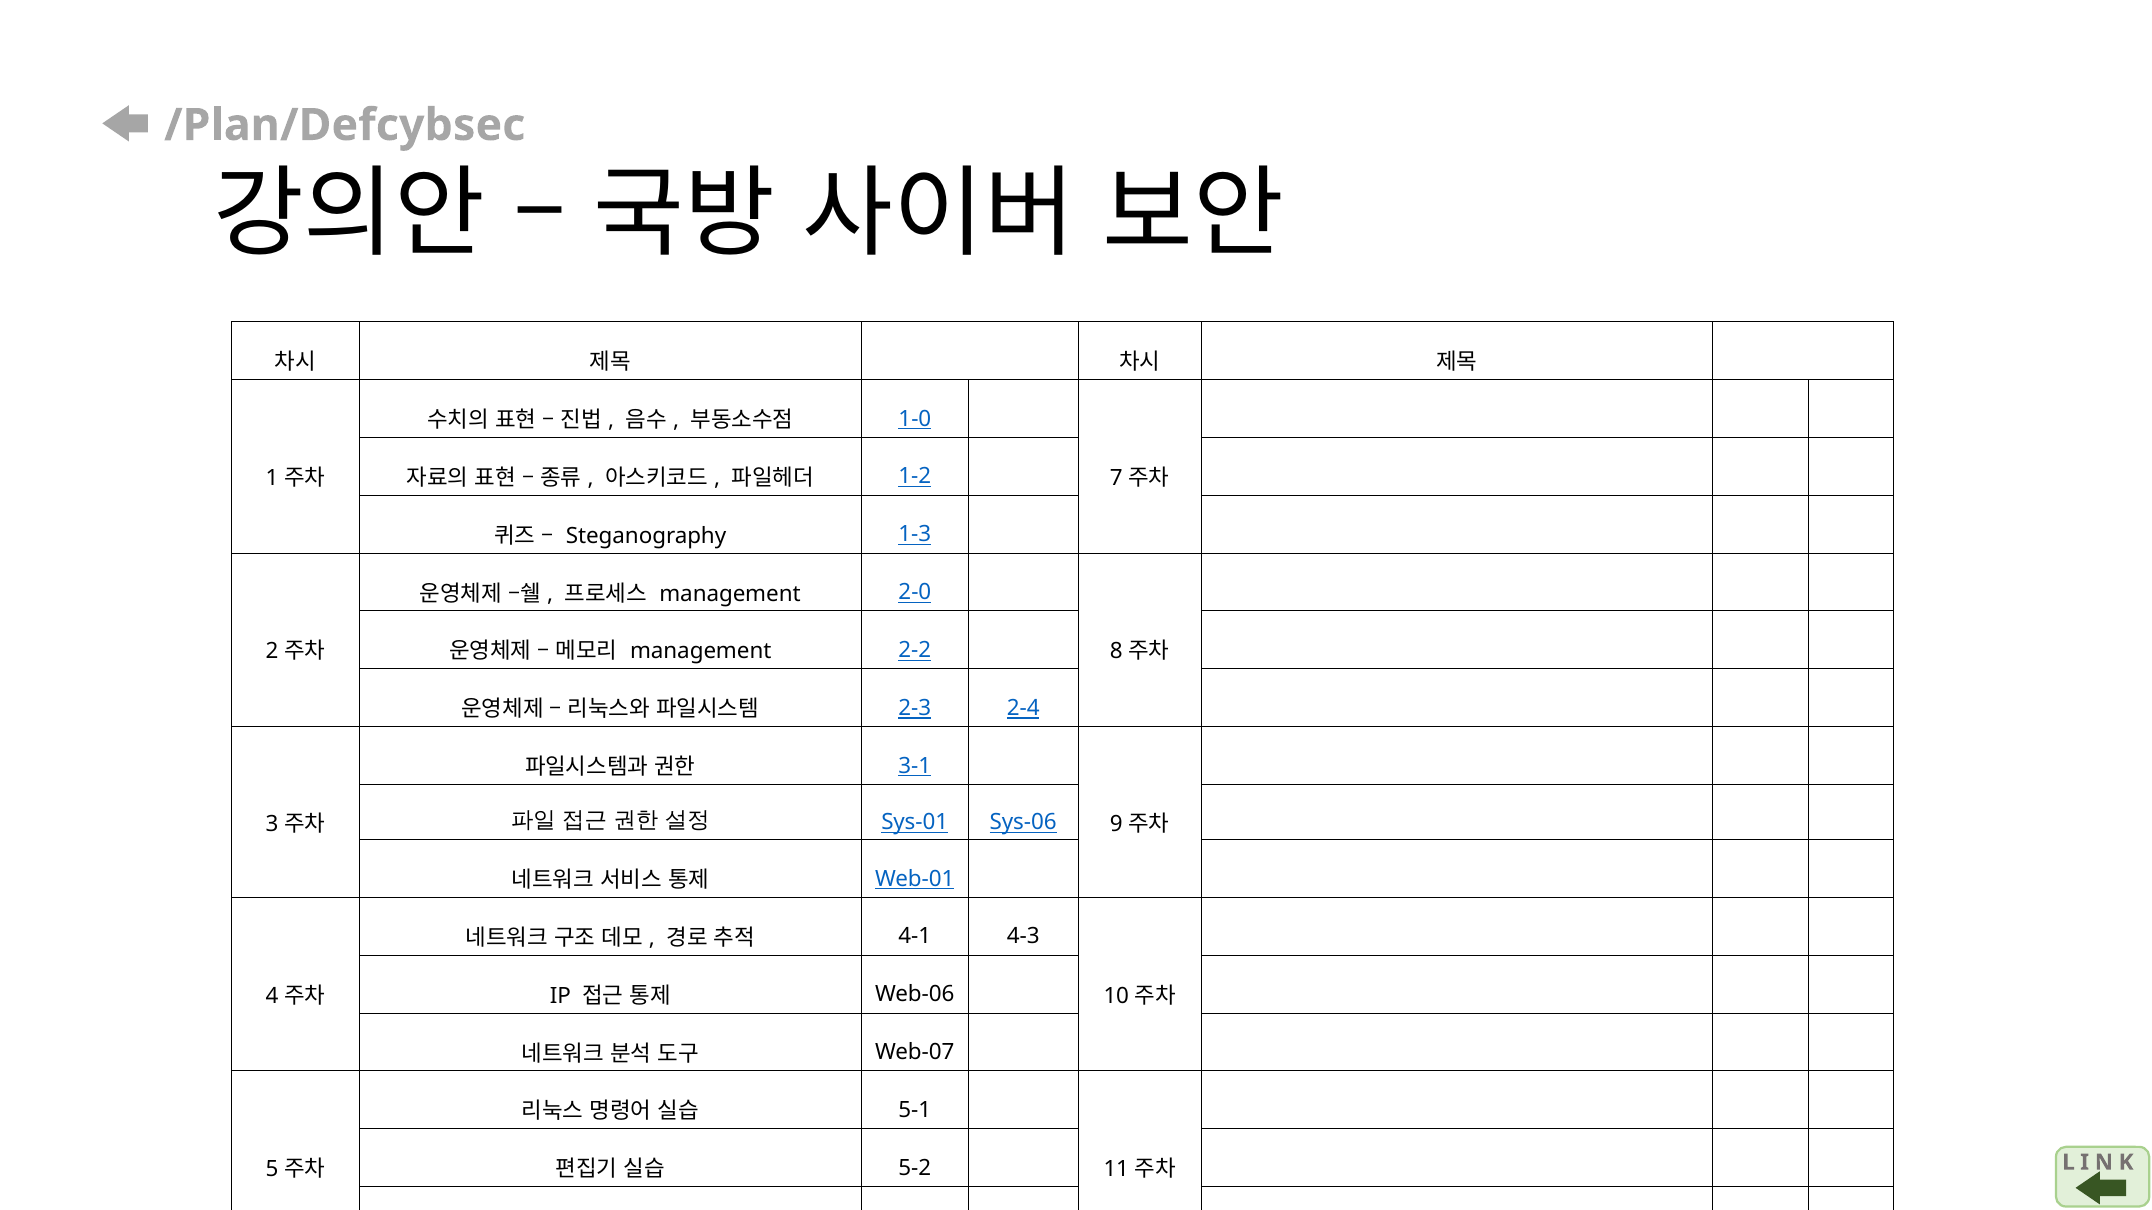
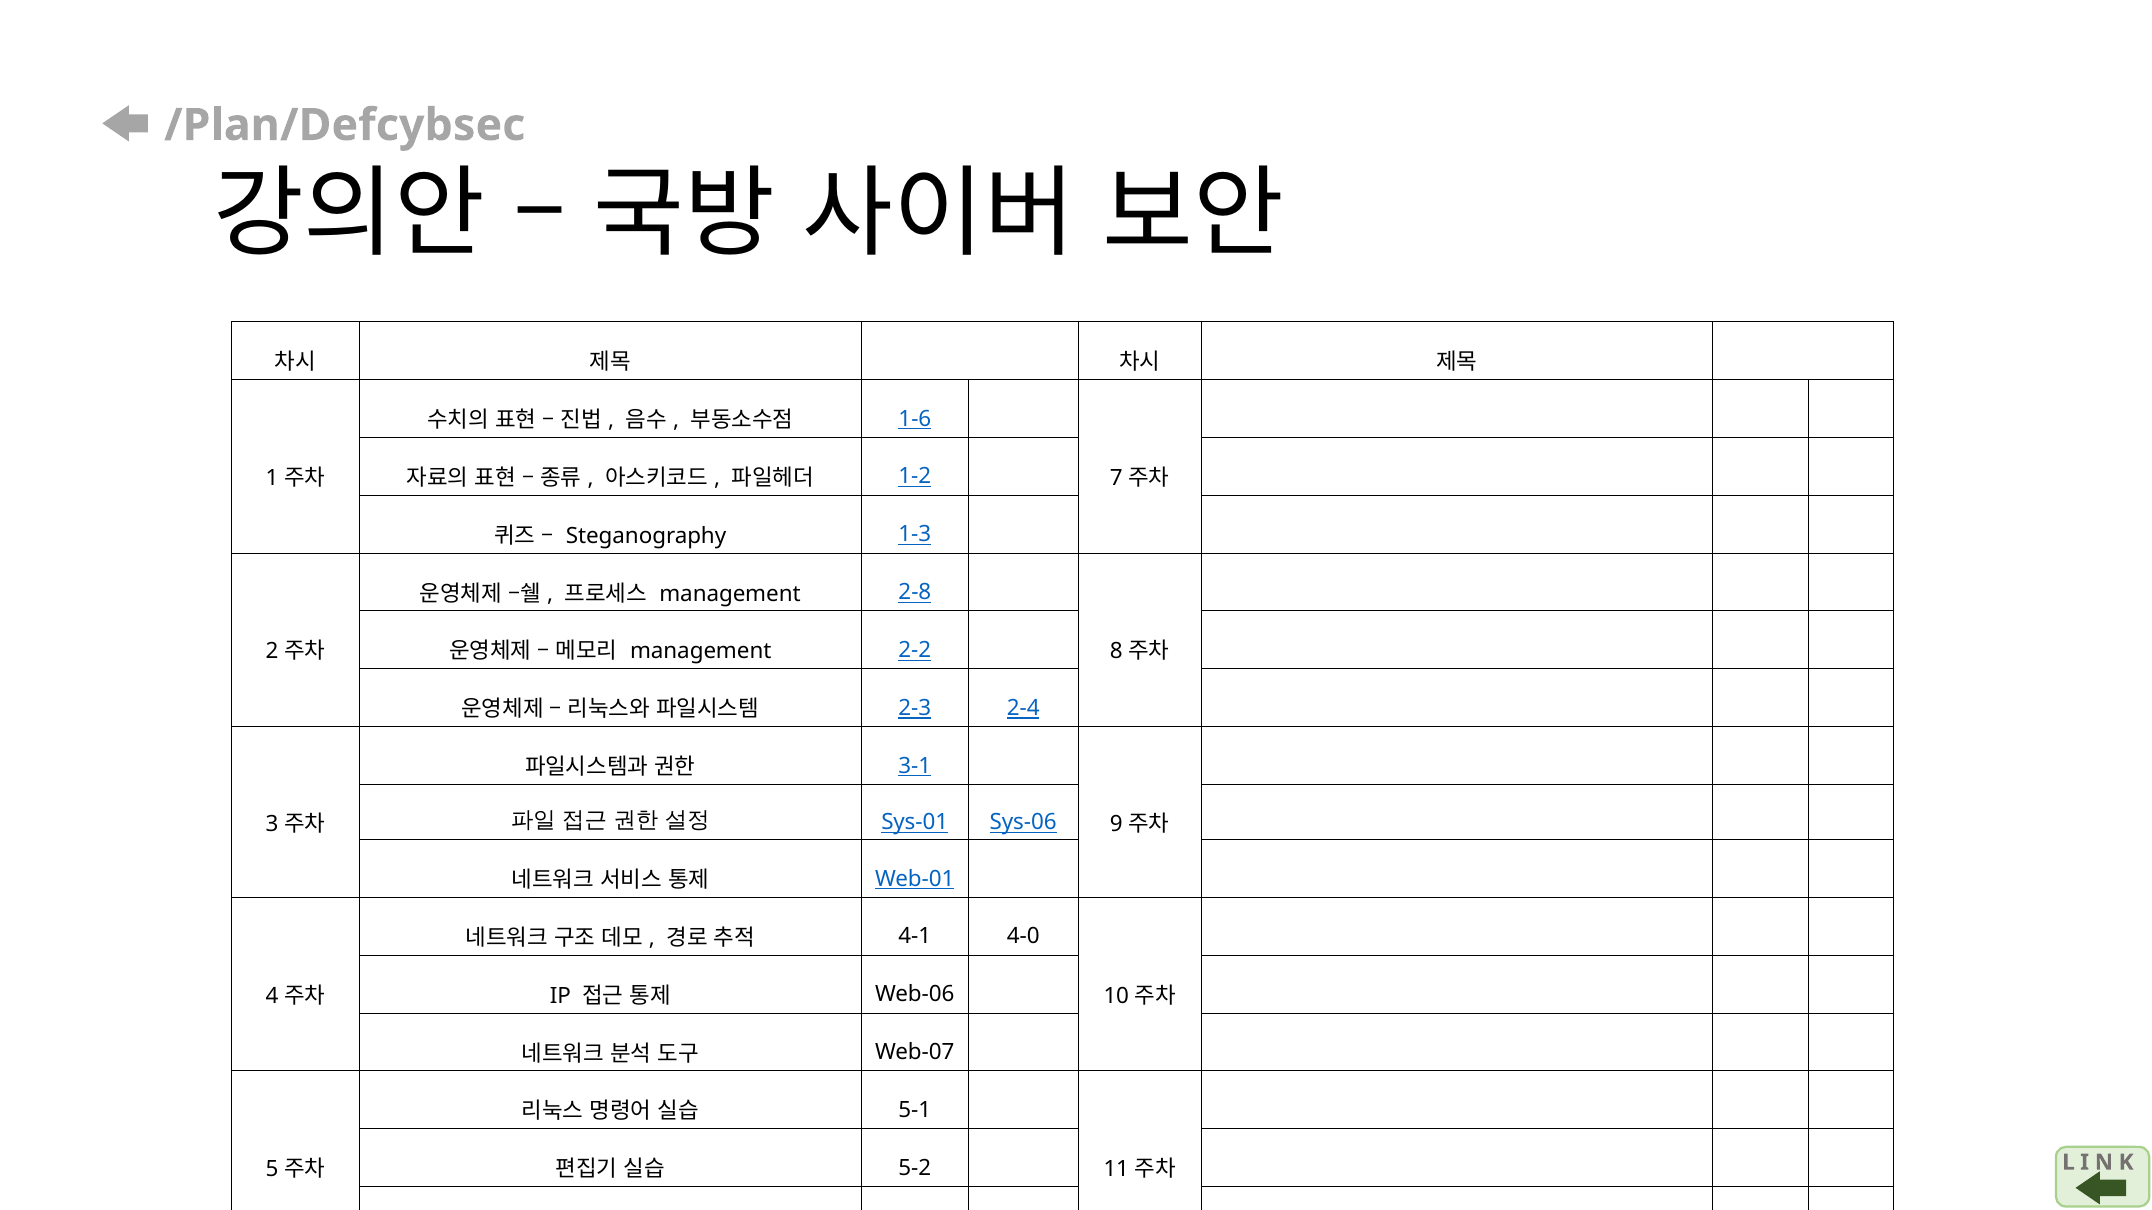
1-0: 1-0 -> 1-6 (915, 419)
2-0: 2-0 -> 2-8 (915, 592)
4-3: 4-3 -> 4-0 (1023, 937)
